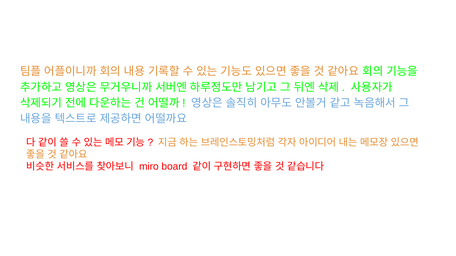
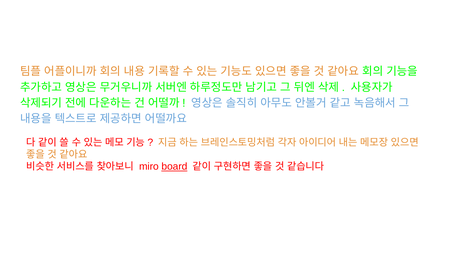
board underline: none -> present (174, 167)
